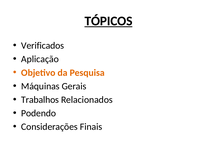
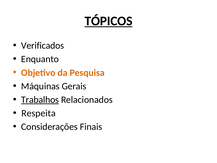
Aplicação: Aplicação -> Enquanto (40, 59)
Trabalhos underline: none -> present (40, 100)
Podendo: Podendo -> Respeita (39, 113)
